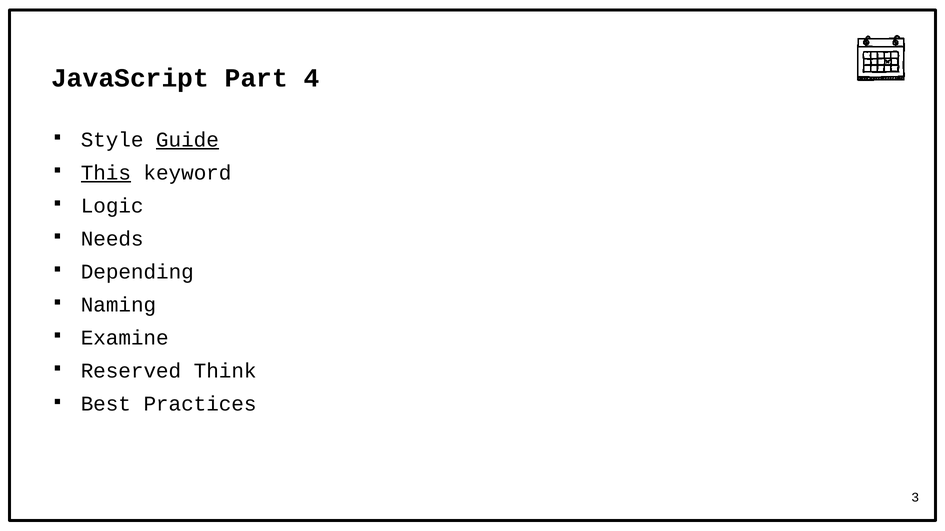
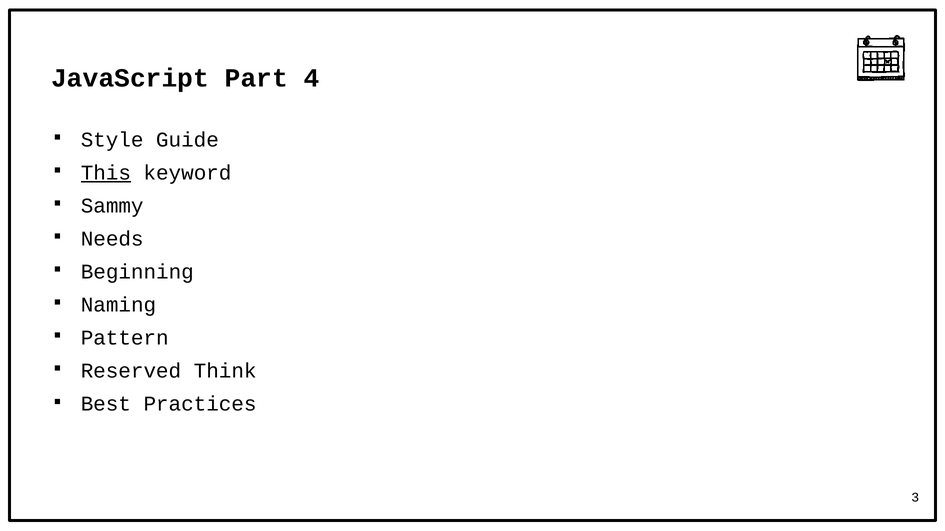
Guide underline: present -> none (187, 140)
Logic: Logic -> Sammy (112, 206)
Depending: Depending -> Beginning (137, 272)
Examine: Examine -> Pattern (125, 338)
